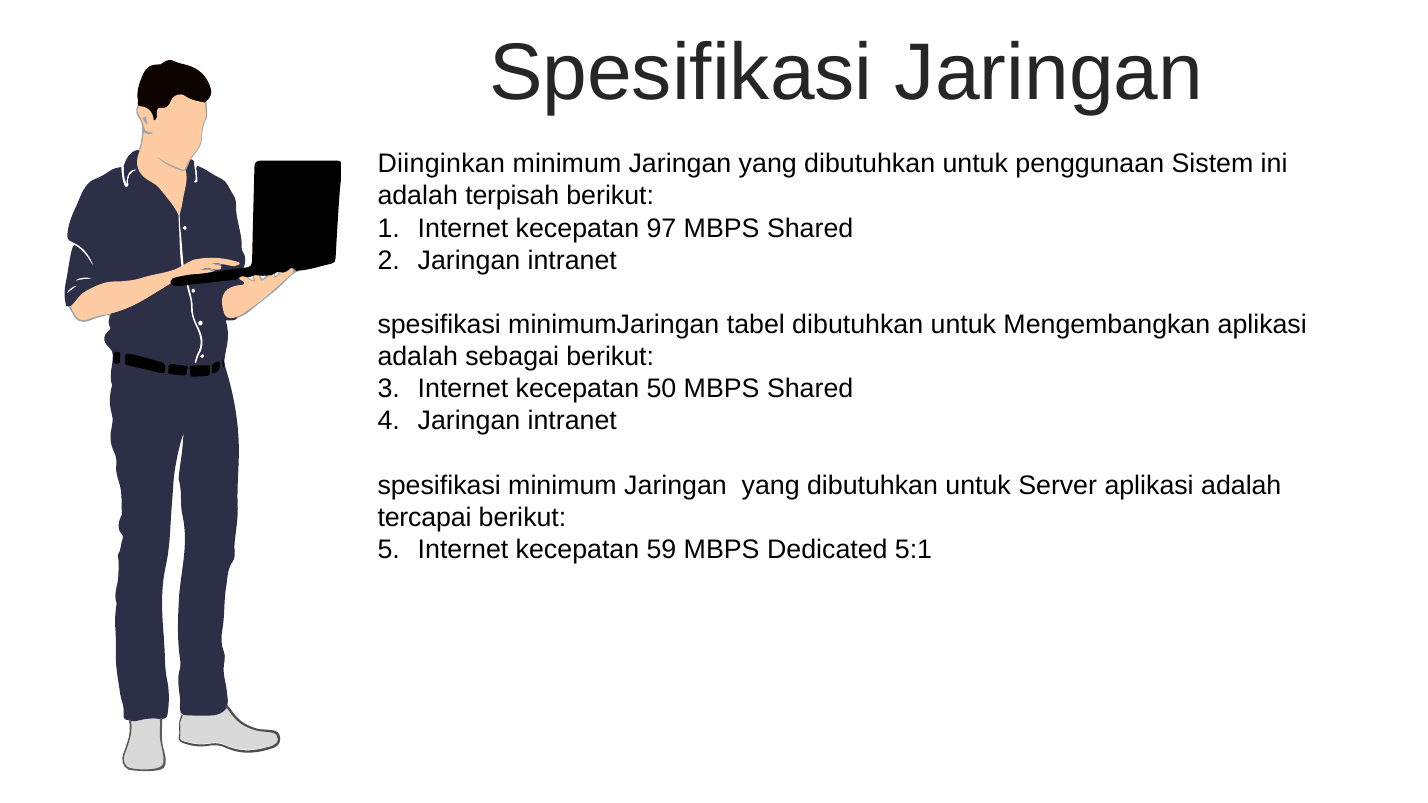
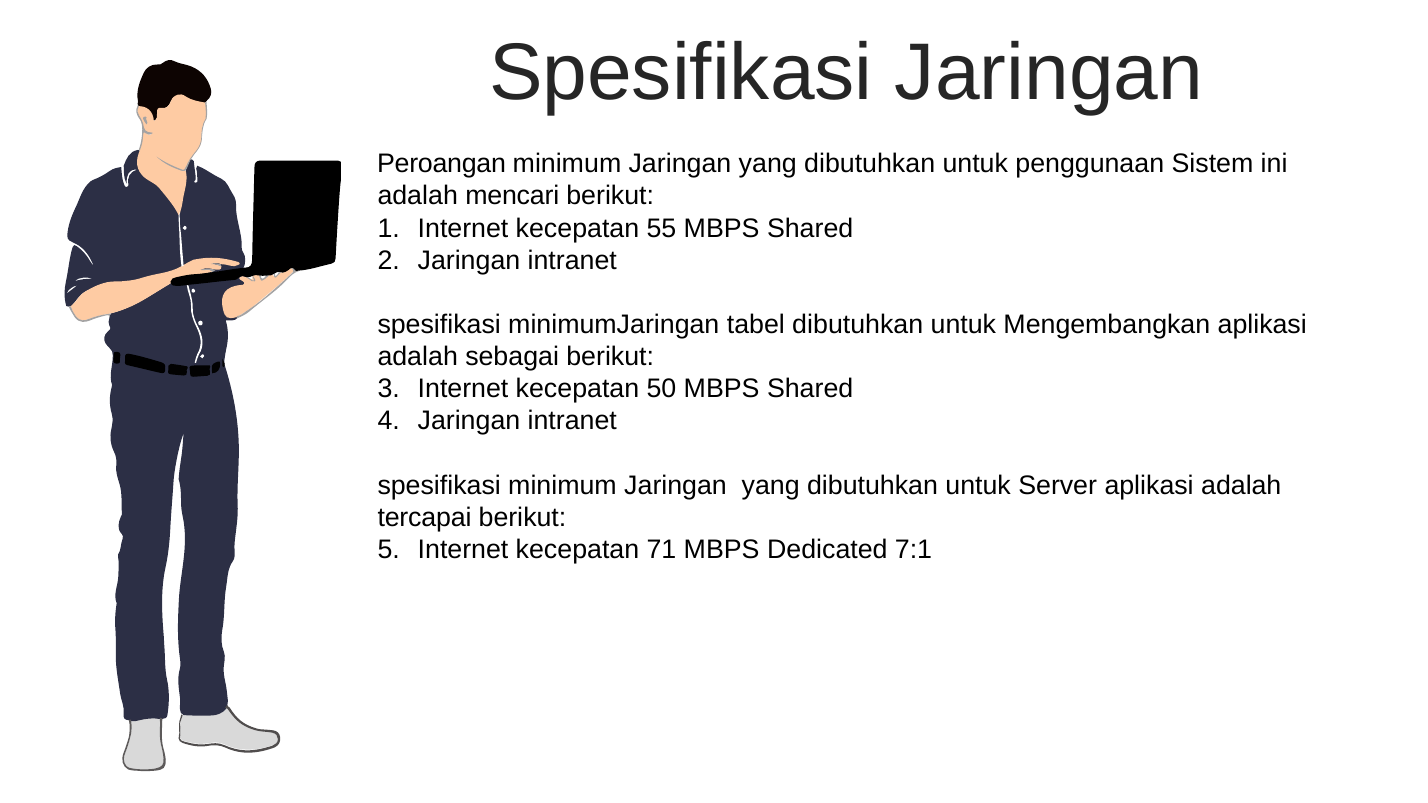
Diinginkan: Diinginkan -> Peroangan (442, 164)
terpisah: terpisah -> mencari (512, 196)
97: 97 -> 55 (661, 228)
59: 59 -> 71 (661, 550)
5:1: 5:1 -> 7:1 (913, 550)
